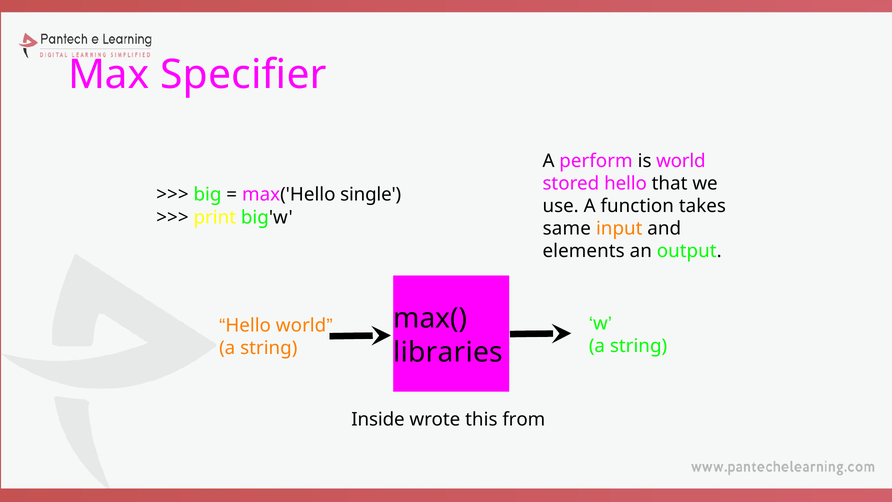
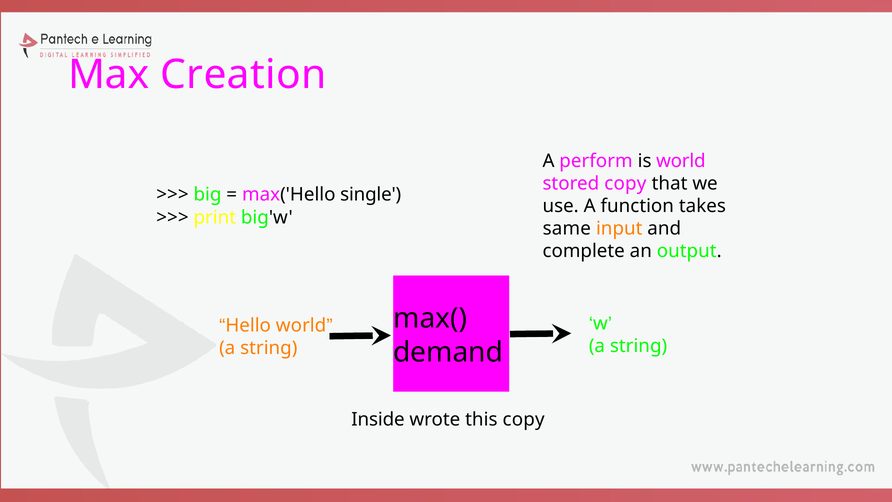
Specifier: Specifier -> Creation (243, 75)
stored hello: hello -> copy (625, 183)
elements: elements -> complete (584, 251)
libraries: libraries -> demand (448, 352)
this from: from -> copy (524, 419)
